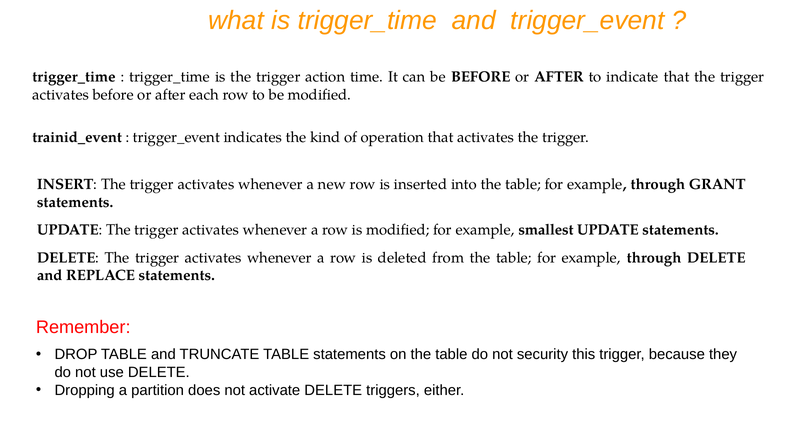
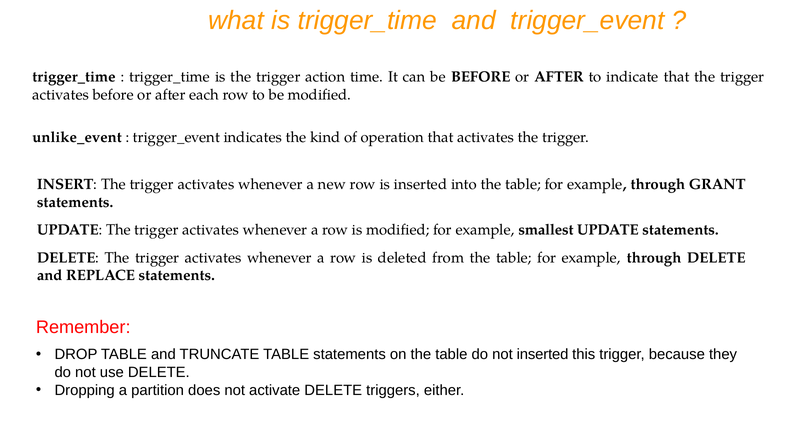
trainid_event: trainid_event -> unlike_event (77, 137)
not security: security -> inserted (543, 354)
